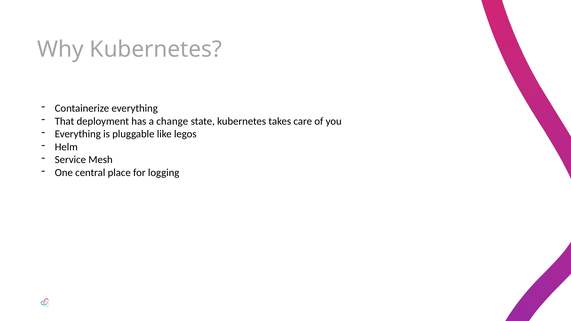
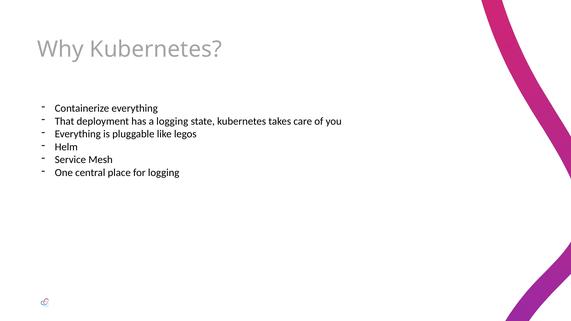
a change: change -> logging (172, 121)
